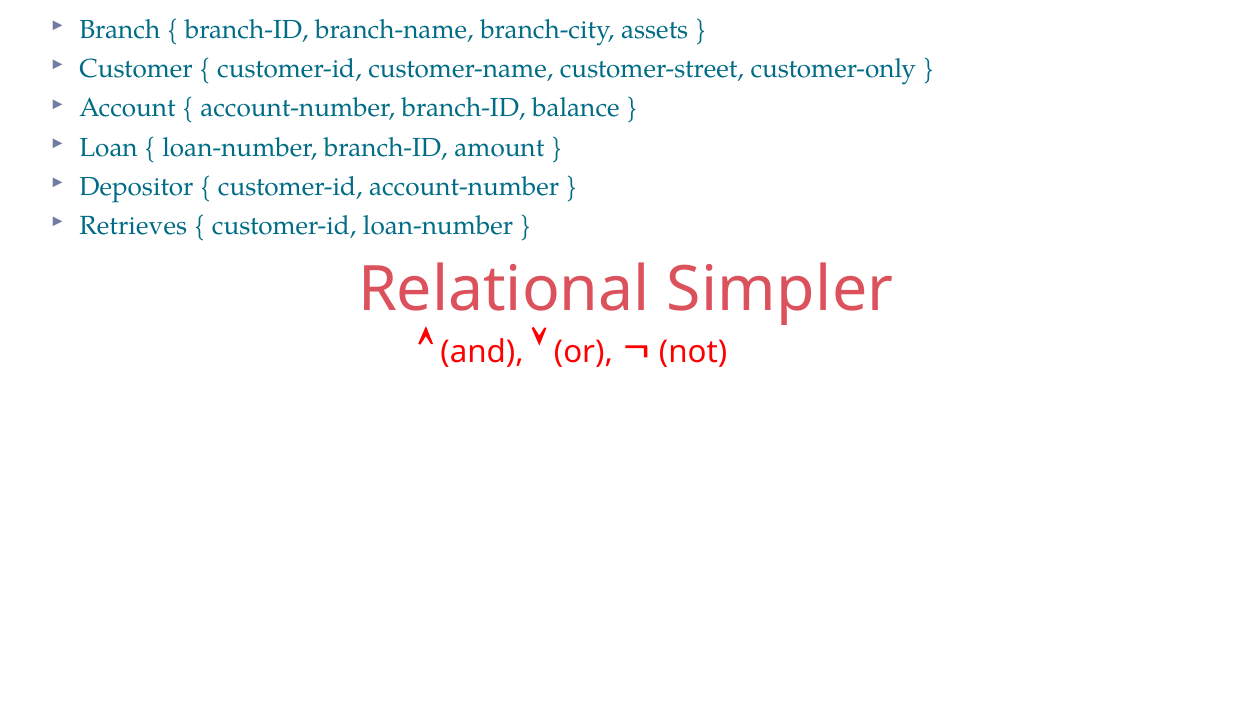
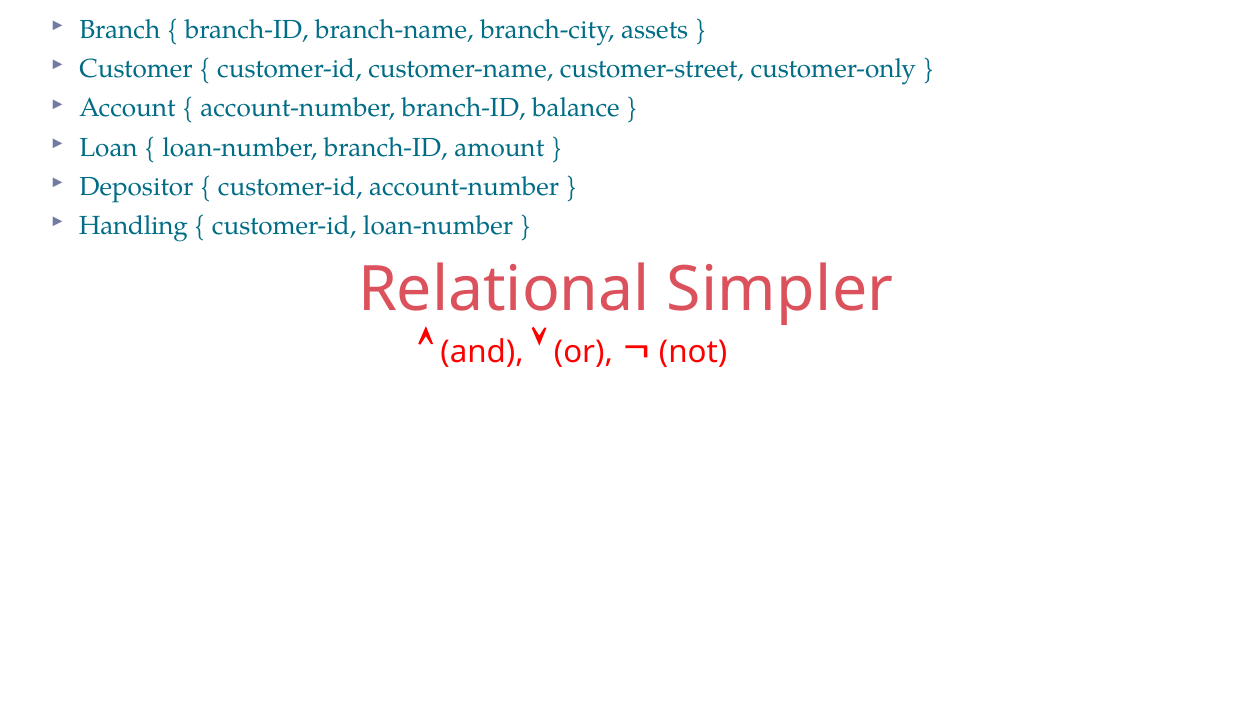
Retrieves: Retrieves -> Handling (133, 226)
